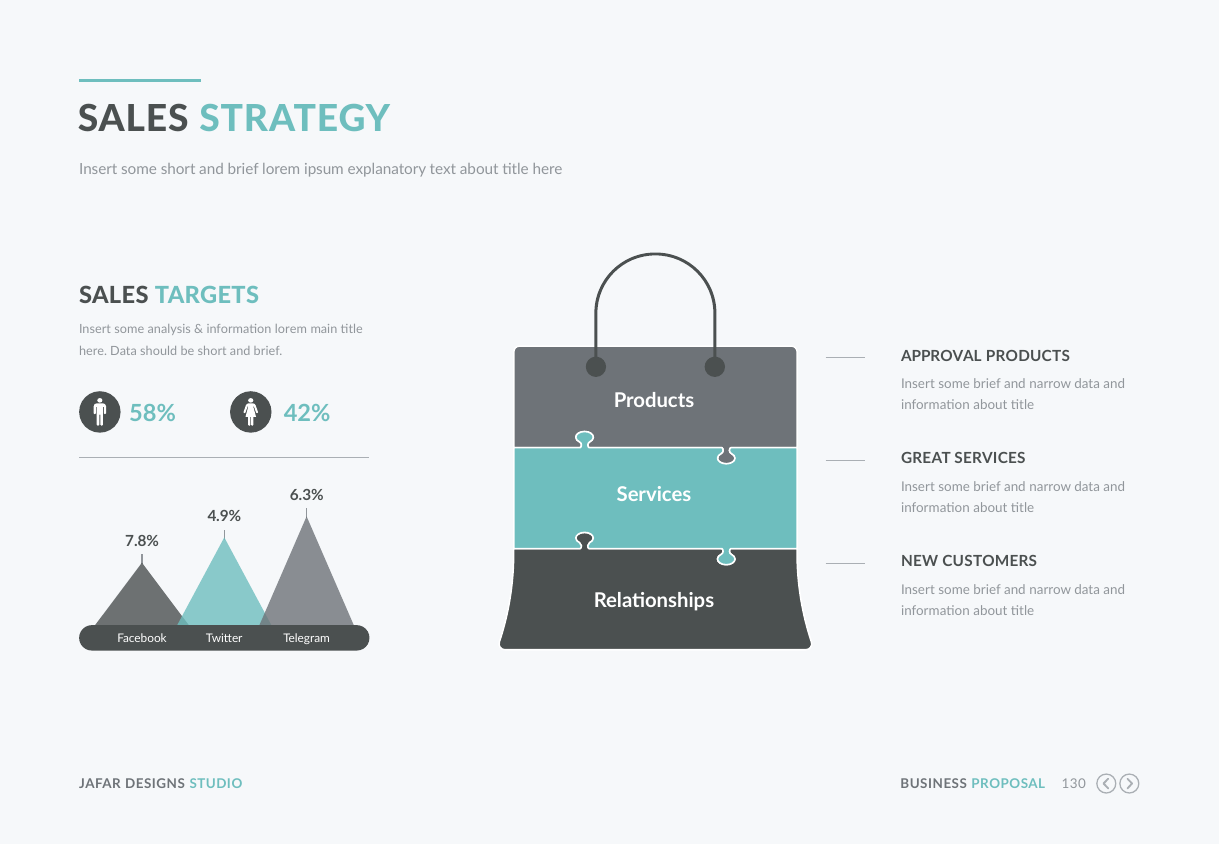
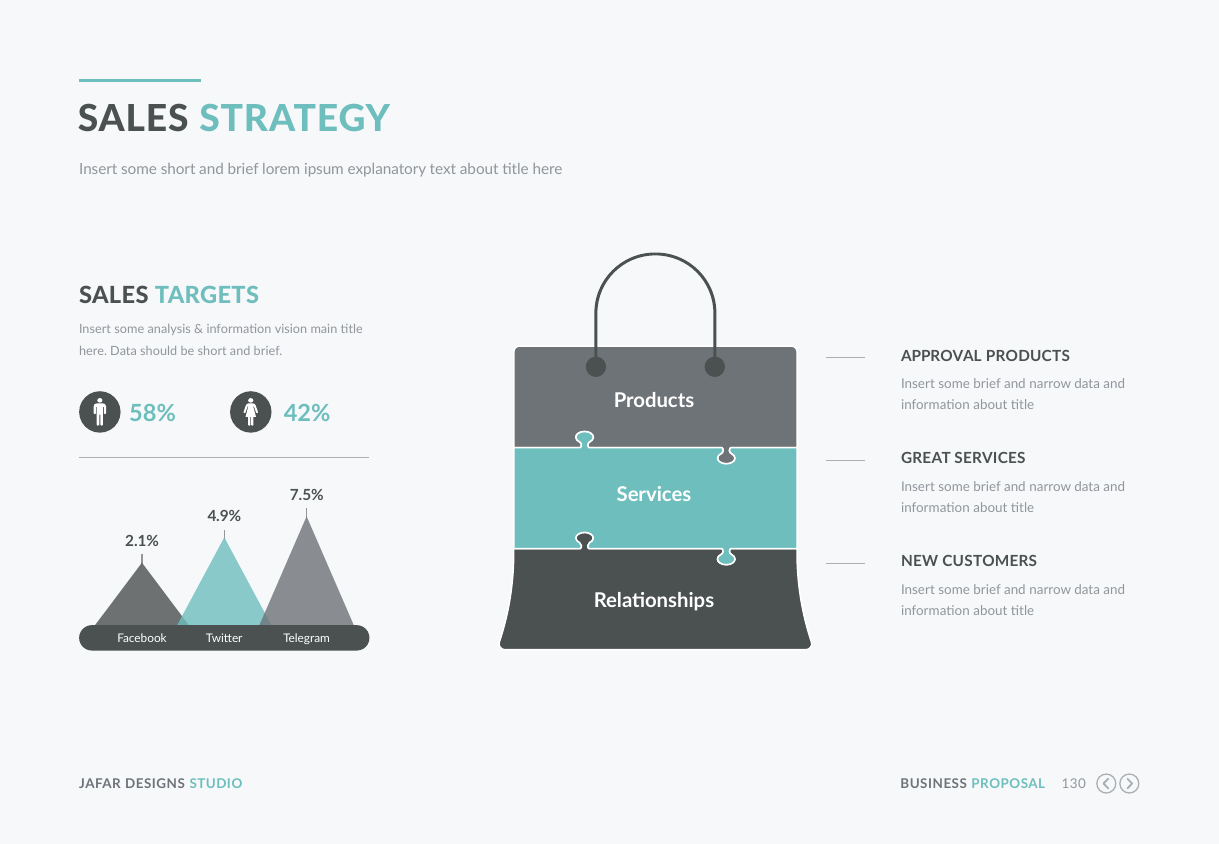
information lorem: lorem -> vision (291, 330)
6.3%: 6.3% -> 7.5% (307, 495)
7.8%: 7.8% -> 2.1% (142, 541)
